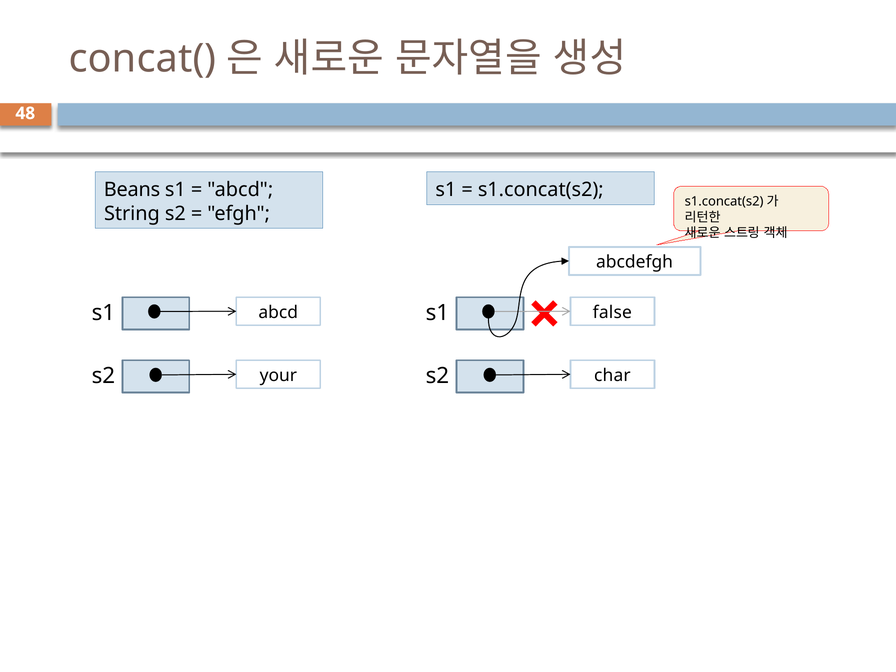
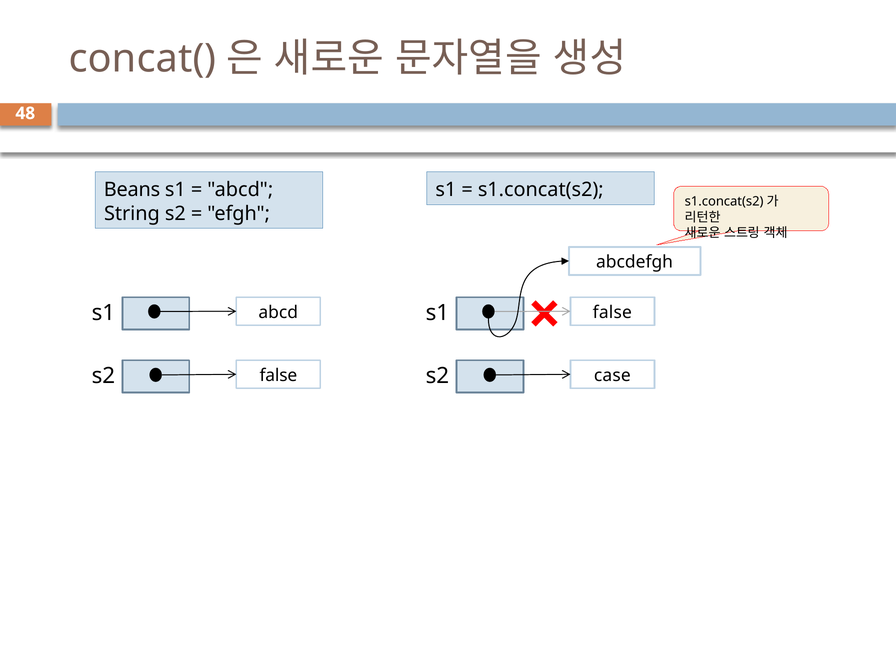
s2 your: your -> false (278, 376)
char: char -> case (612, 376)
